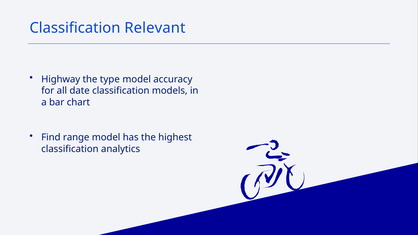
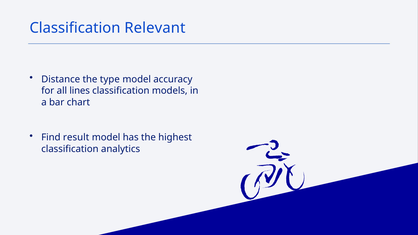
Highway: Highway -> Distance (61, 79)
date: date -> lines (80, 91)
range: range -> result (76, 137)
